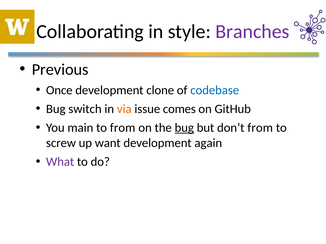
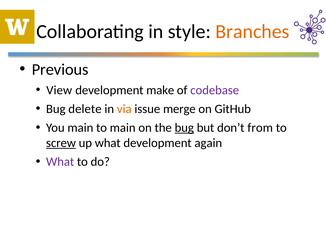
Branches colour: purple -> orange (252, 32)
Once: Once -> View (59, 90)
clone: clone -> make (160, 90)
codebase colour: blue -> purple (215, 90)
switch: switch -> delete (85, 109)
comes: comes -> merge (179, 109)
to from: from -> main (123, 128)
screw underline: none -> present (61, 143)
up want: want -> what (108, 143)
